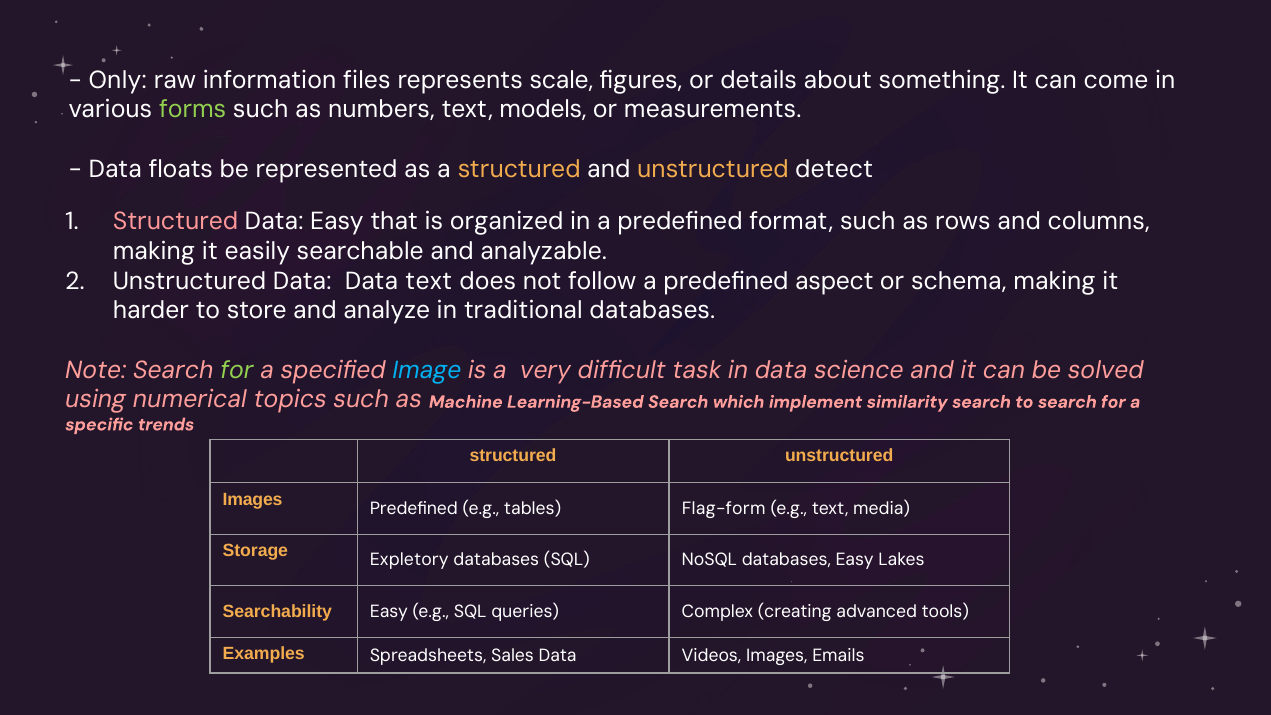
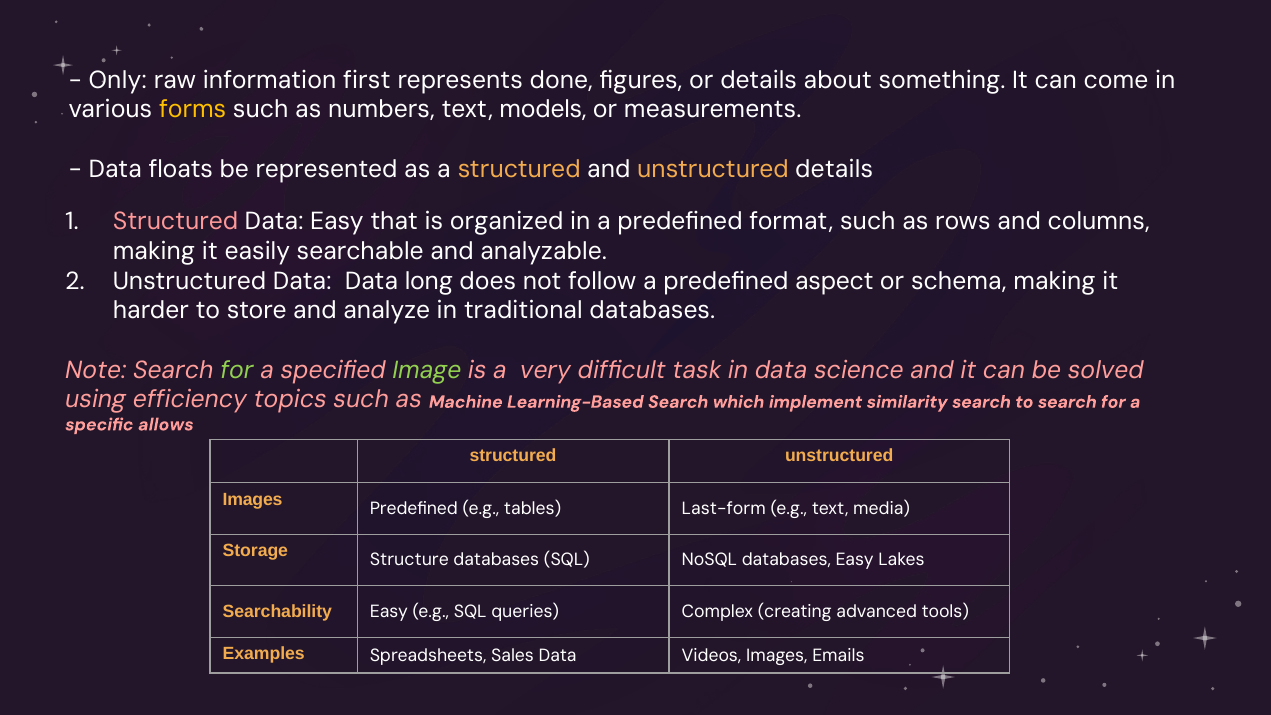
files: files -> first (367, 80)
scale: scale -> done (561, 80)
forms colour: light green -> yellow (193, 110)
unstructured detect: detect -> details (834, 169)
Data text: text -> long (429, 281)
Image colour: light blue -> light green (427, 370)
numerical: numerical -> efficiency (190, 400)
trends: trends -> allows (166, 425)
Flag-form: Flag-form -> Last-form (724, 509)
Expletory: Expletory -> Structure (409, 560)
